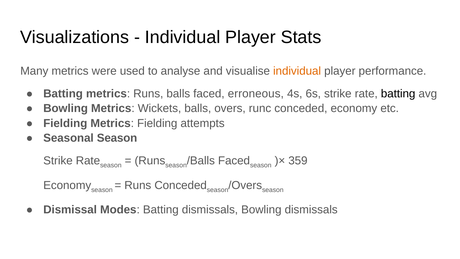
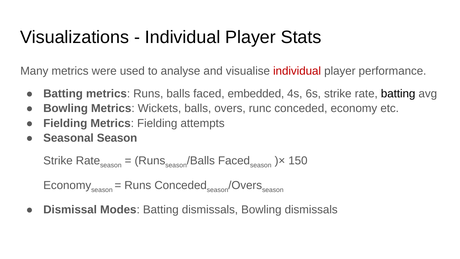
individual colour: orange -> red (297, 71)
erroneous: erroneous -> embedded (256, 94)
359: 359 -> 150 (298, 161)
